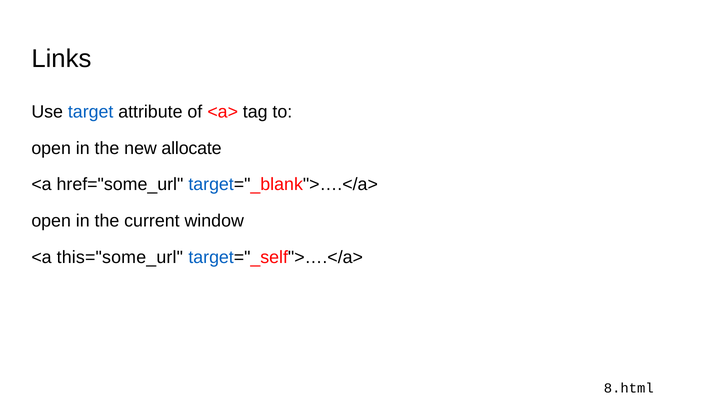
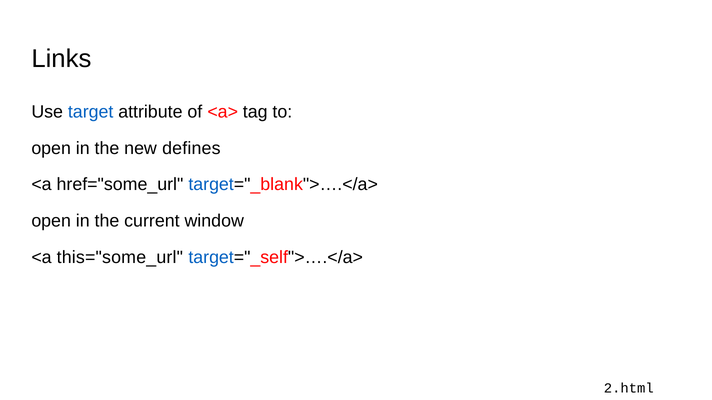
allocate: allocate -> defines (191, 148)
8.html: 8.html -> 2.html (629, 389)
